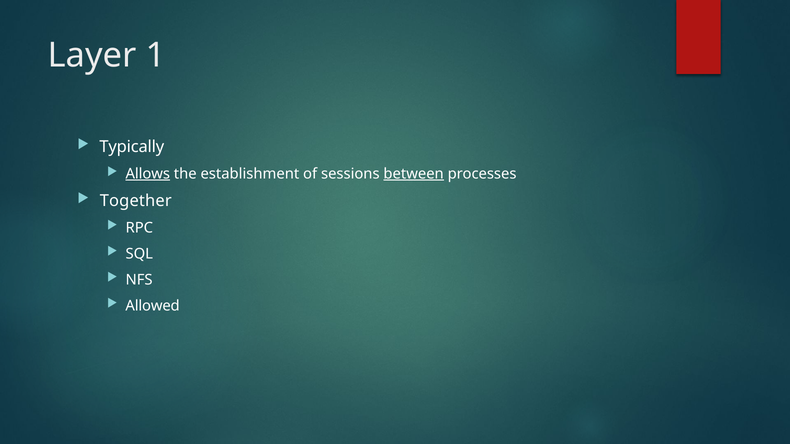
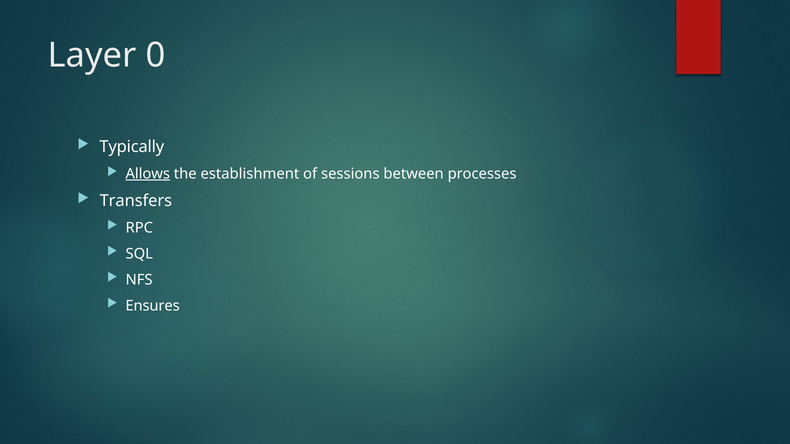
1: 1 -> 0 (156, 55)
between underline: present -> none (414, 174)
Together: Together -> Transfers (136, 201)
Allowed: Allowed -> Ensures (153, 306)
